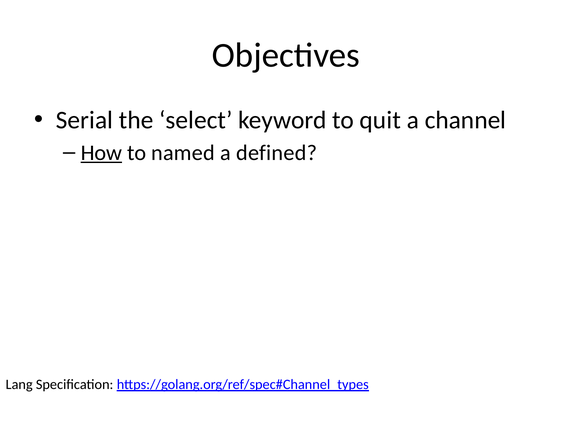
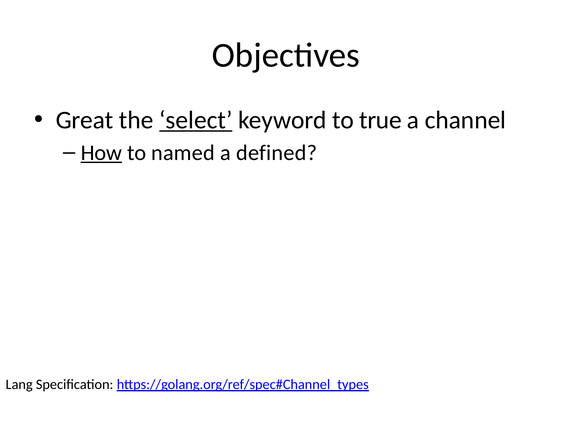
Serial: Serial -> Great (85, 120)
select underline: none -> present (196, 120)
quit: quit -> true (380, 120)
